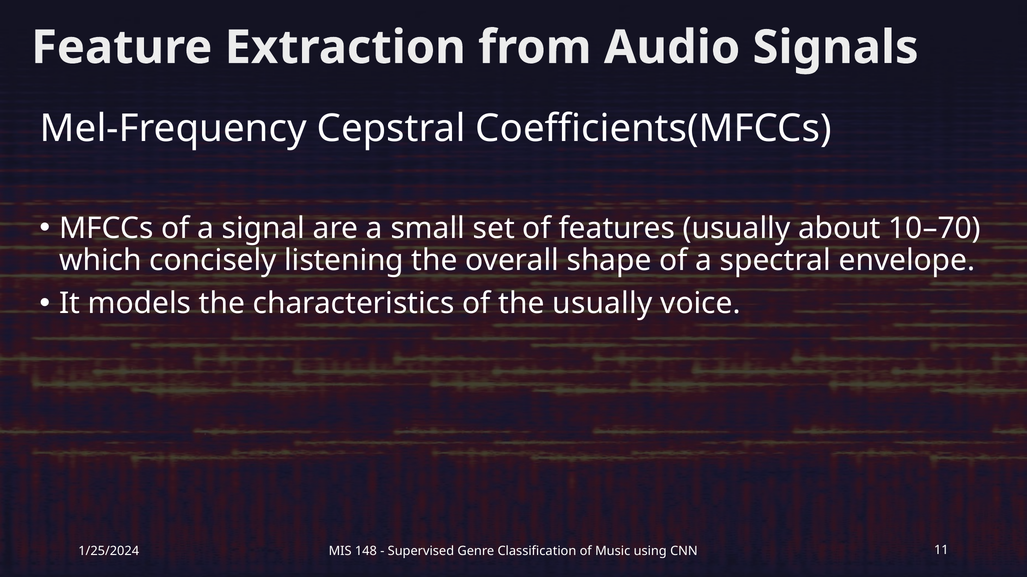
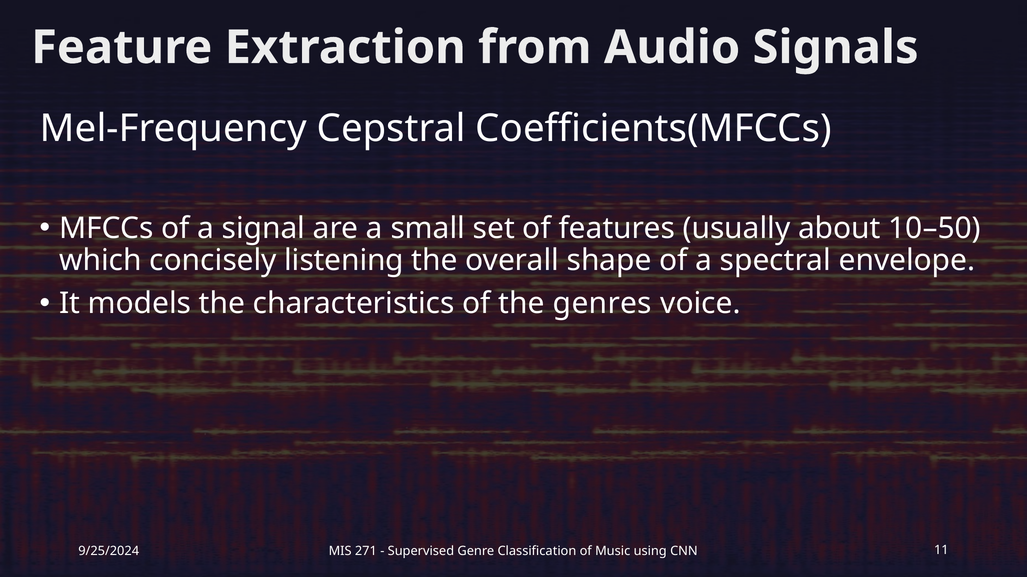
10–70: 10–70 -> 10–50 (935, 228)
the usually: usually -> genres (602, 304)
1/25/2024: 1/25/2024 -> 9/25/2024 (109, 552)
148: 148 -> 271 (366, 552)
